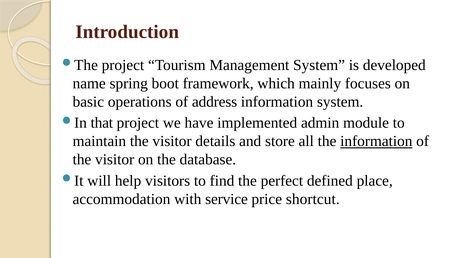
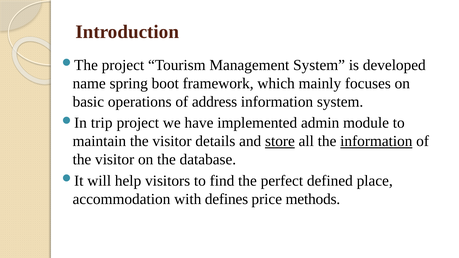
that: that -> trip (102, 123)
store underline: none -> present (280, 141)
service: service -> defines (227, 199)
shortcut: shortcut -> methods (313, 199)
